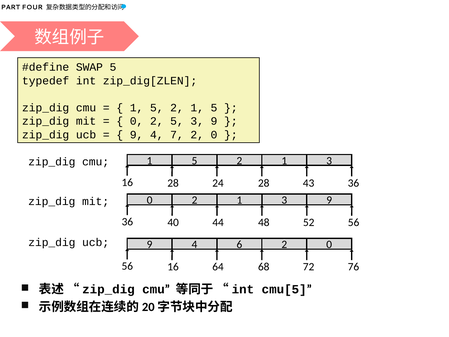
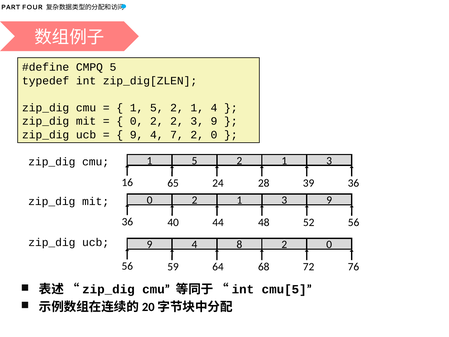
SWAP: SWAP -> CMPQ (89, 67)
2 1 5: 5 -> 4 (214, 108)
2 5: 5 -> 2 (177, 121)
16 28: 28 -> 65 (173, 183)
43: 43 -> 39 (309, 183)
6: 6 -> 8 (239, 244)
56 16: 16 -> 59 (173, 267)
